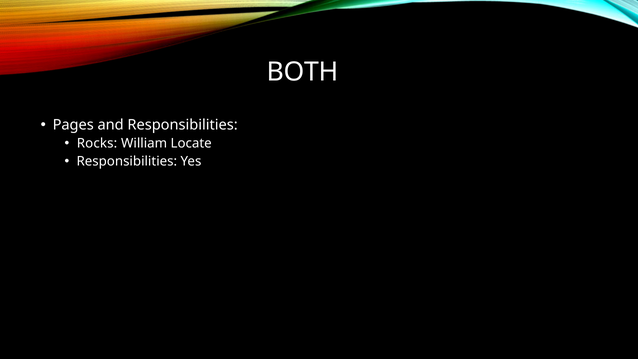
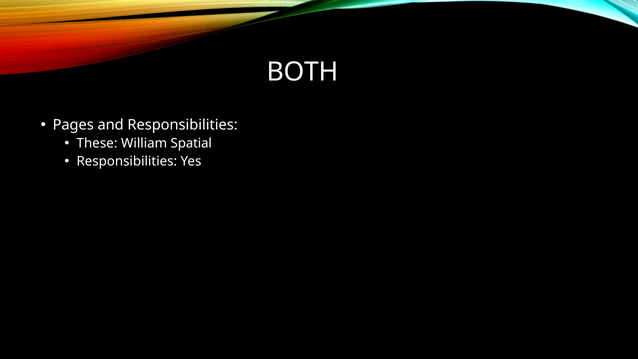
Rocks: Rocks -> These (97, 143)
Locate: Locate -> Spatial (191, 143)
